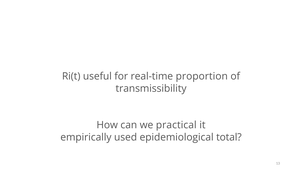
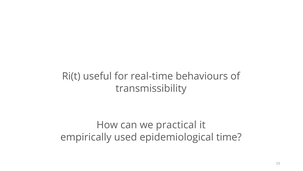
proportion: proportion -> behaviours (202, 76)
total: total -> time (229, 137)
